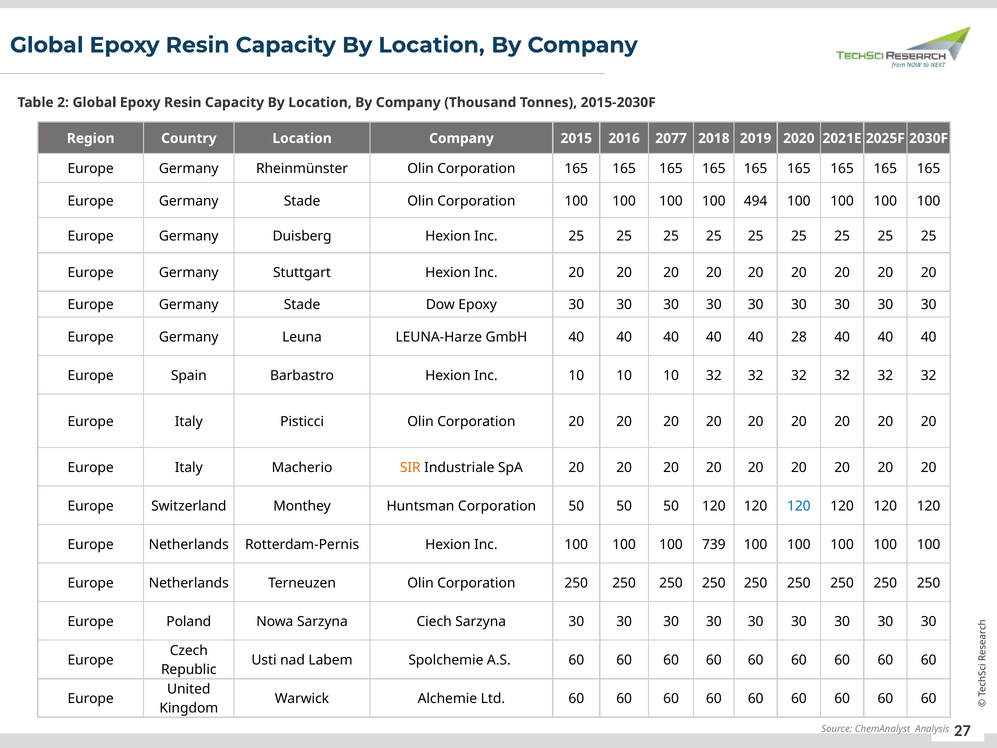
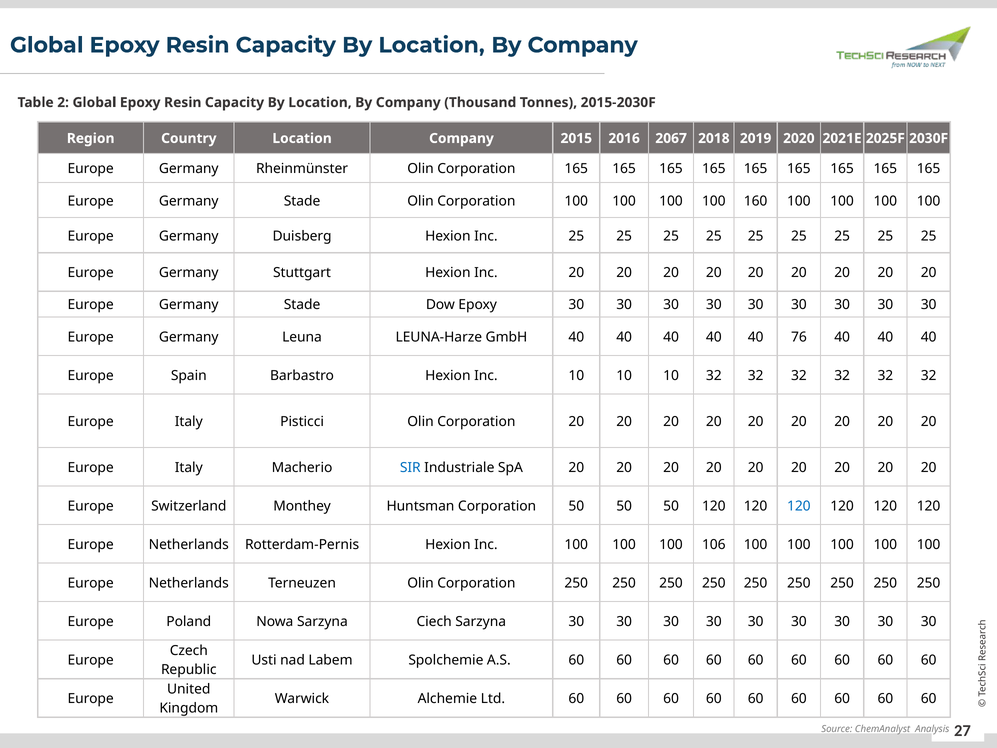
2077: 2077 -> 2067 (671, 138)
494: 494 -> 160 (756, 201)
28: 28 -> 76 (799, 337)
SIR colour: orange -> blue (410, 467)
739: 739 -> 106 (714, 544)
